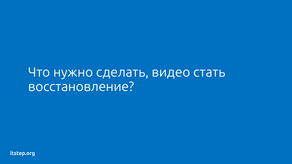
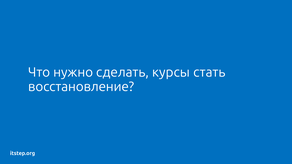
видео: видео -> курсы (171, 72)
